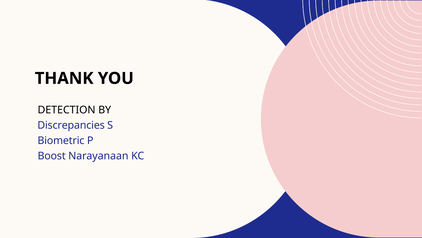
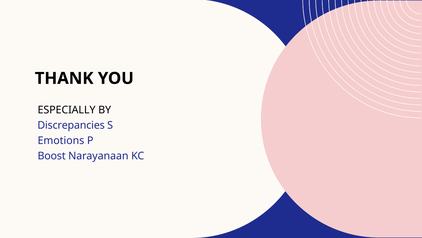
DETECTION: DETECTION -> ESPECIALLY (67, 110)
Biometric: Biometric -> Emotions (61, 140)
